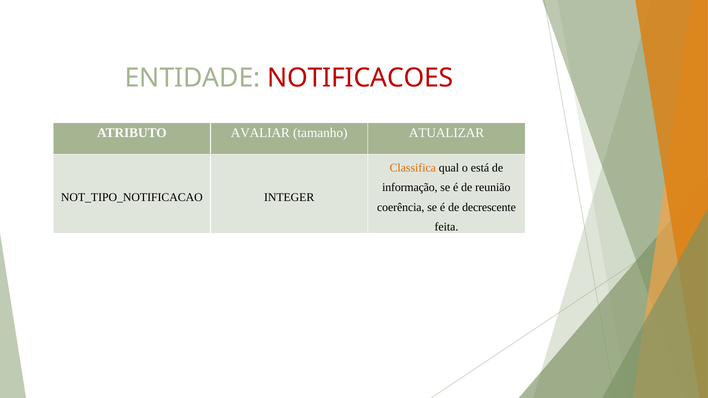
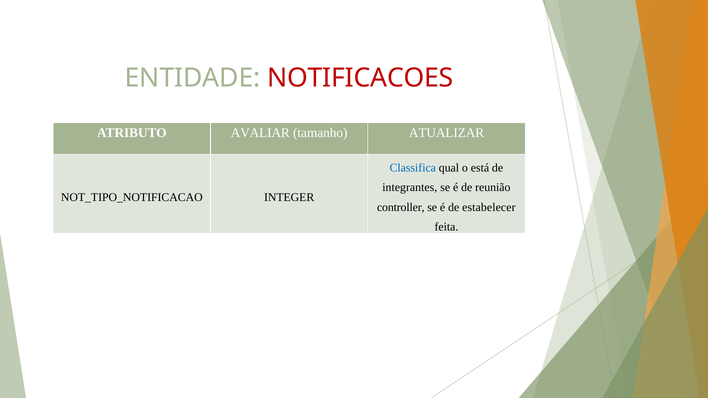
Classifica colour: orange -> blue (413, 168)
informação: informação -> integrantes (410, 188)
coerência: coerência -> controller (401, 207)
decrescente: decrescente -> estabelecer (489, 207)
